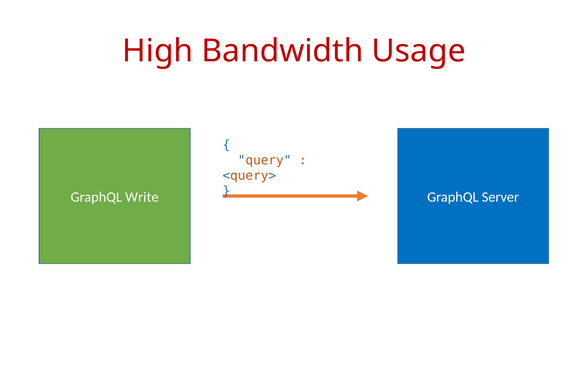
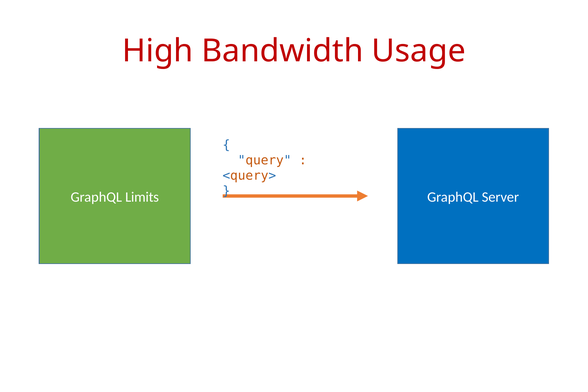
Write: Write -> Limits (142, 197)
